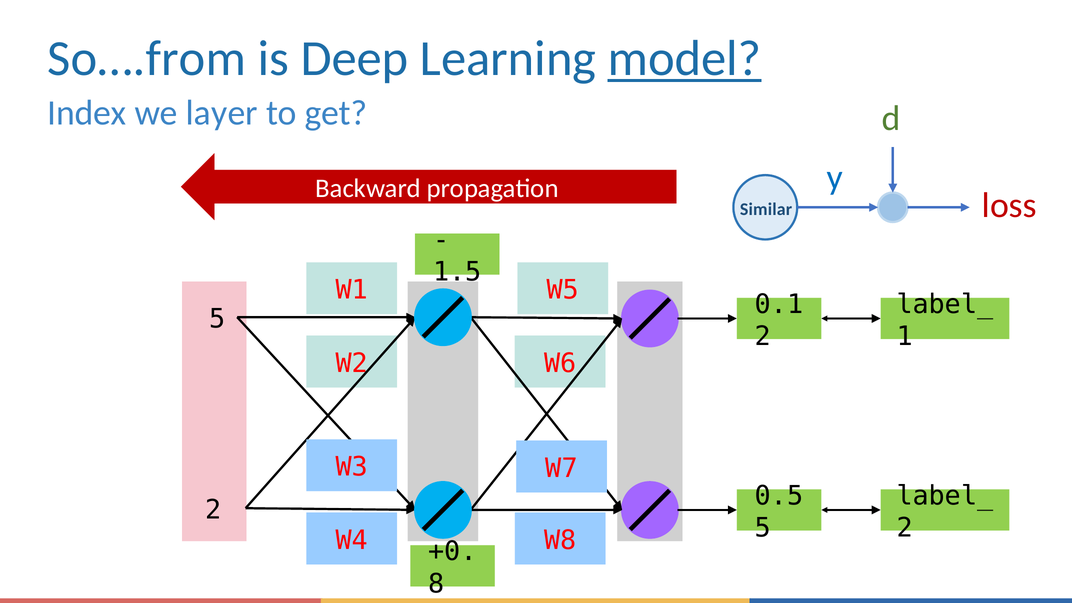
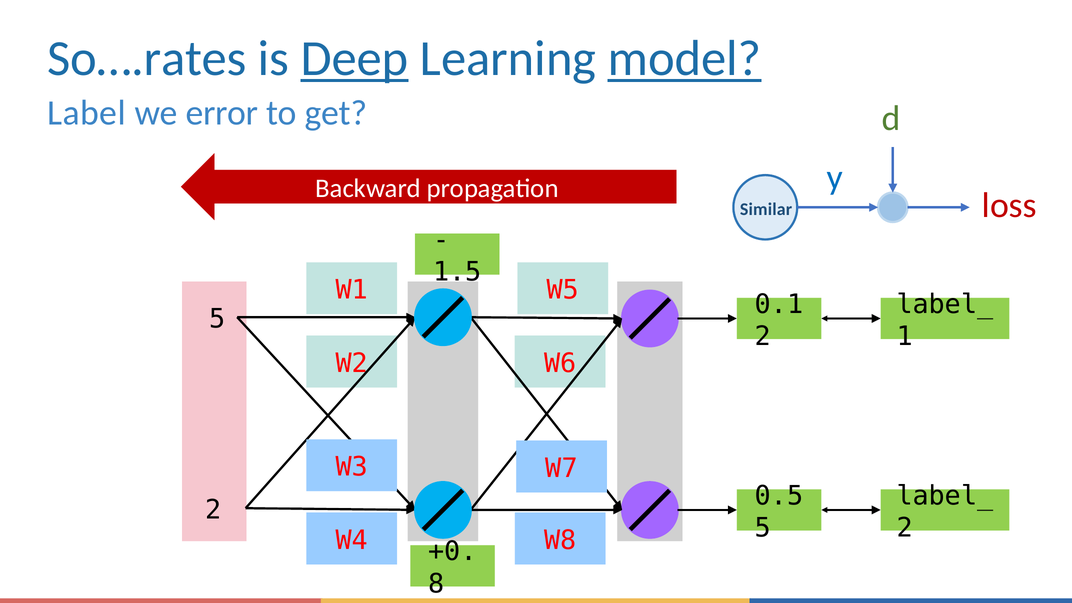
So….from: So….from -> So….rates (147, 59)
Deep underline: none -> present (354, 59)
Index: Index -> Label (87, 113)
layer: layer -> error (222, 113)
